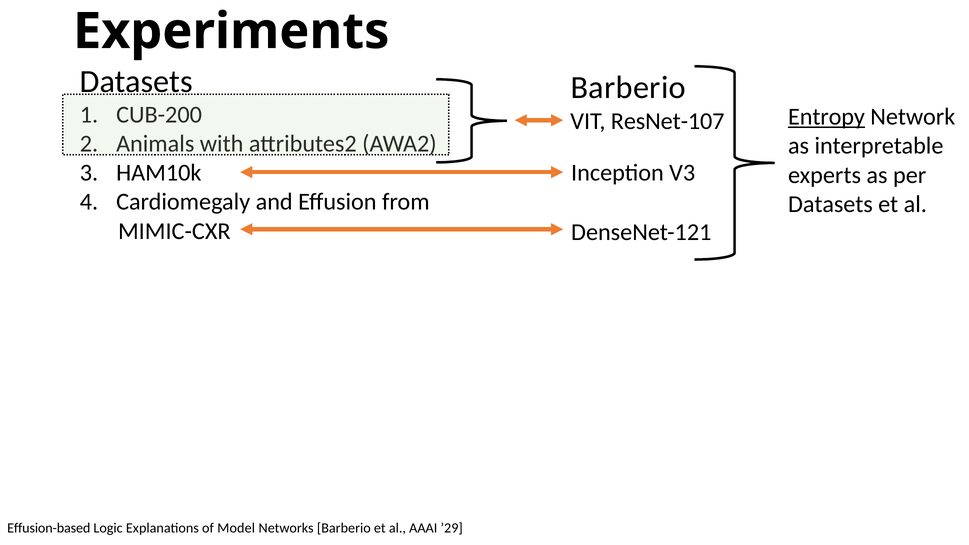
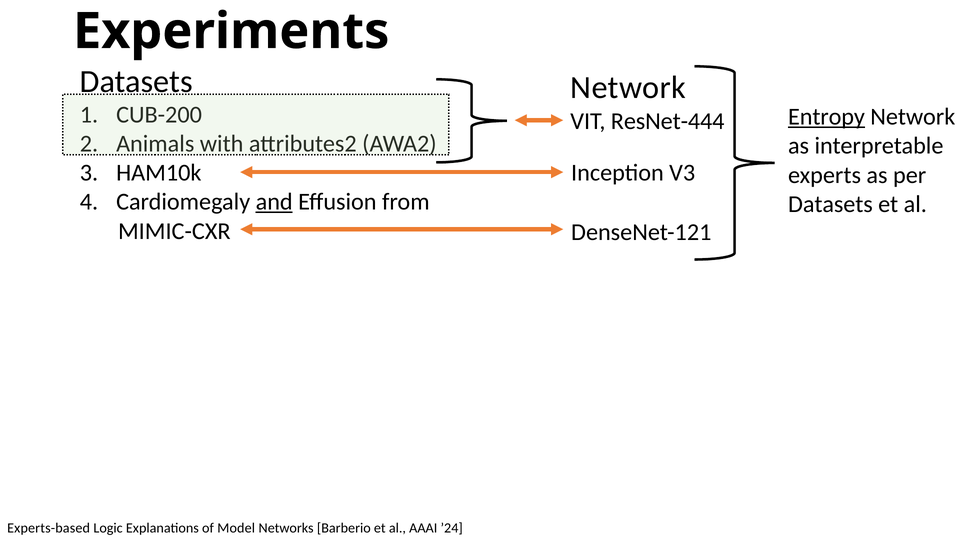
Barberio: Barberio -> Network (628, 88)
ResNet-107: ResNet-107 -> ResNet-444 (668, 121)
and underline: none -> present (274, 202)
Effusion-based: Effusion-based -> Experts-based (49, 528)
’29: ’29 -> ’24 (452, 528)
